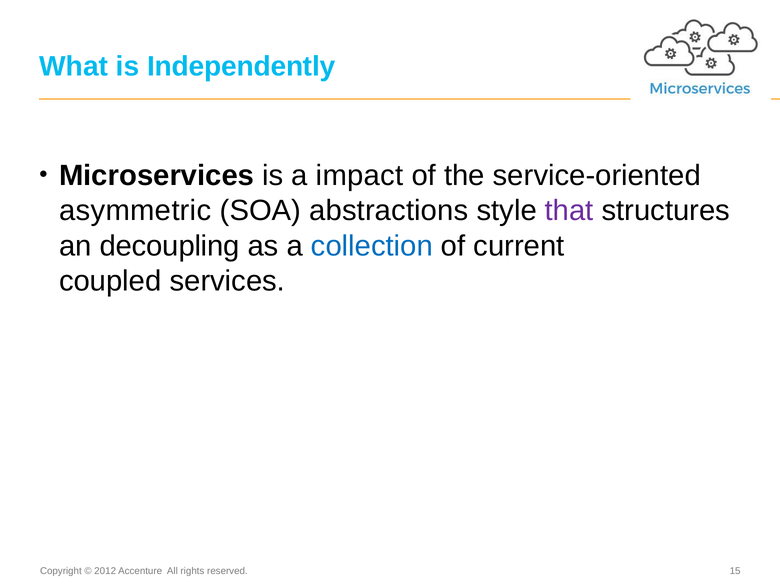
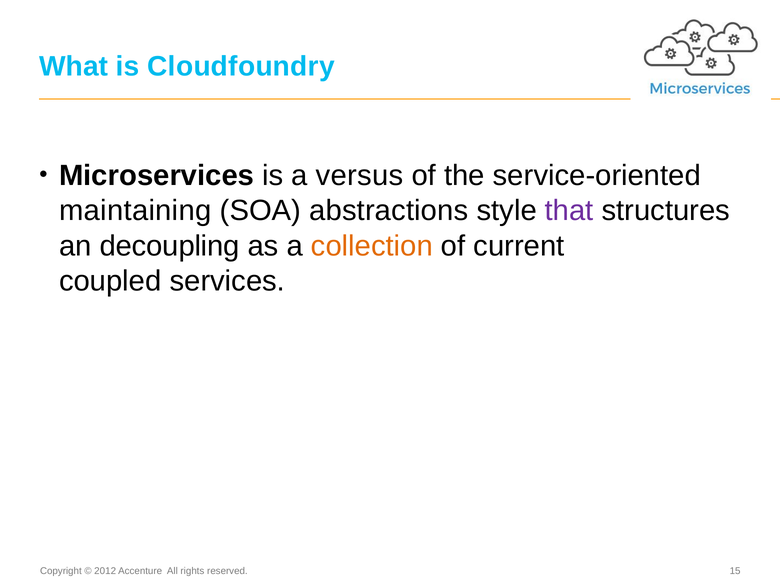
Independently: Independently -> Cloudfoundry (241, 67)
impact: impact -> versus (360, 176)
asymmetric: asymmetric -> maintaining (135, 211)
collection colour: blue -> orange (372, 246)
